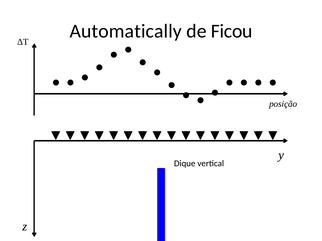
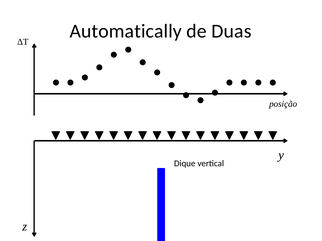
Ficou: Ficou -> Duas (231, 31)
